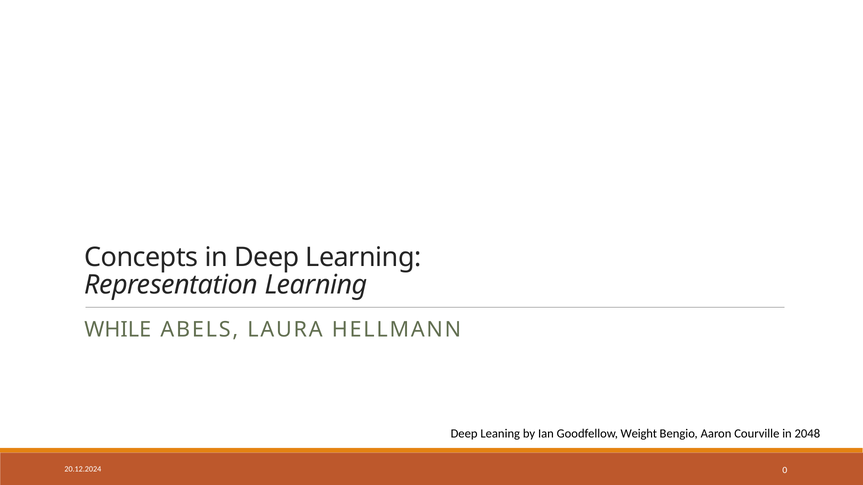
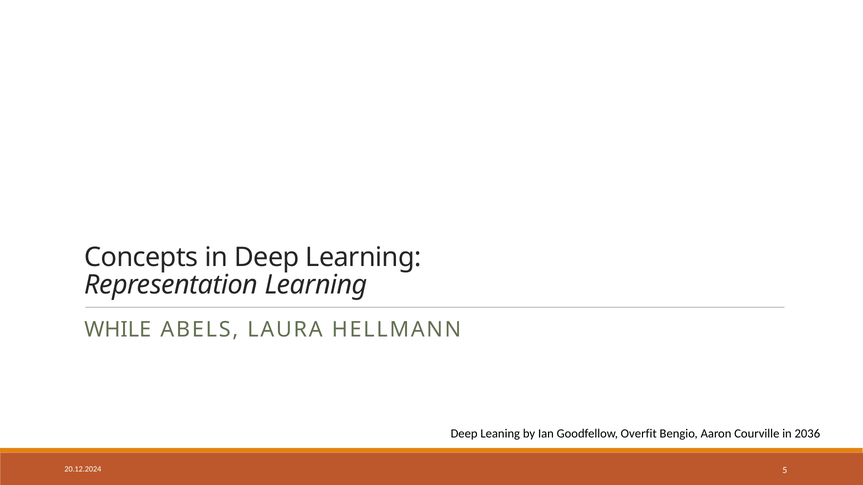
Weight: Weight -> Overfit (639, 434)
2048: 2048 -> 2036 (807, 434)
0: 0 -> 5 (785, 471)
